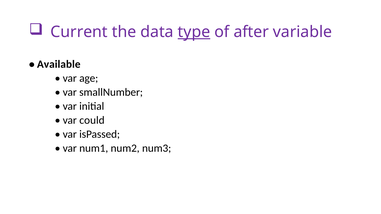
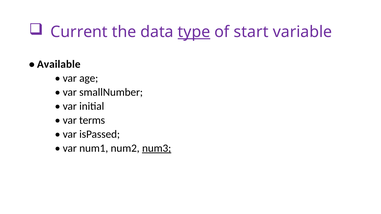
after: after -> start (251, 32)
could: could -> terms (92, 120)
num3 underline: none -> present (157, 148)
